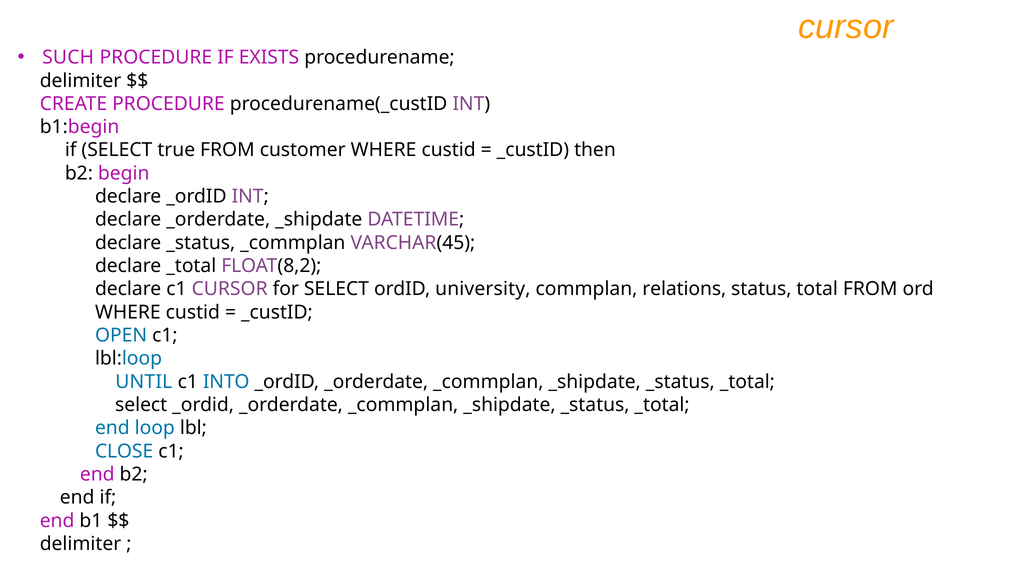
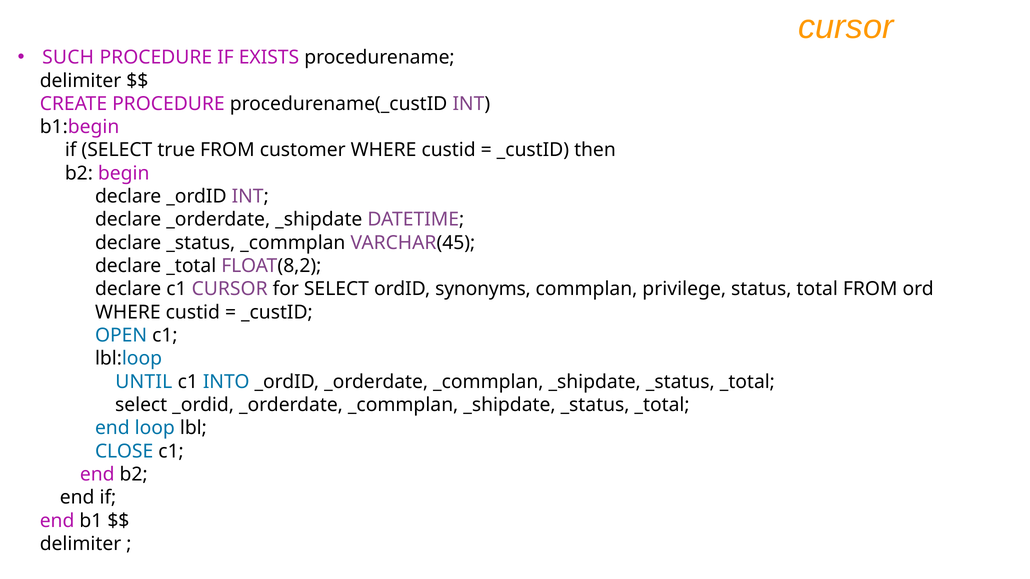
university: university -> synonyms (483, 289)
relations: relations -> privilege (684, 289)
